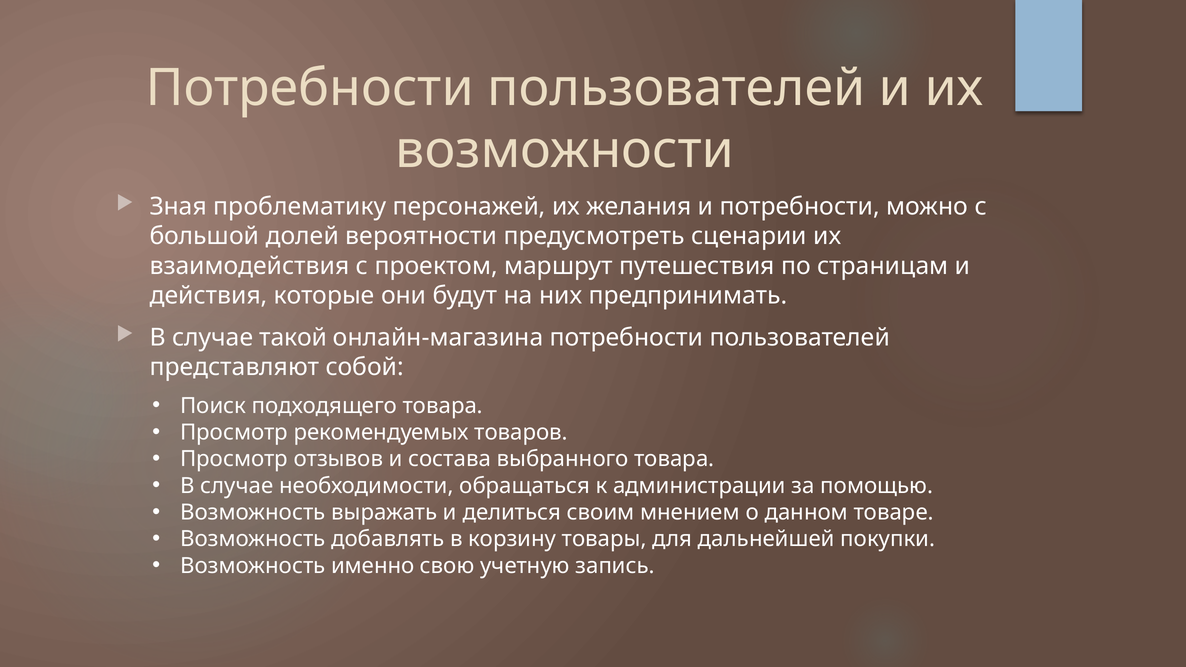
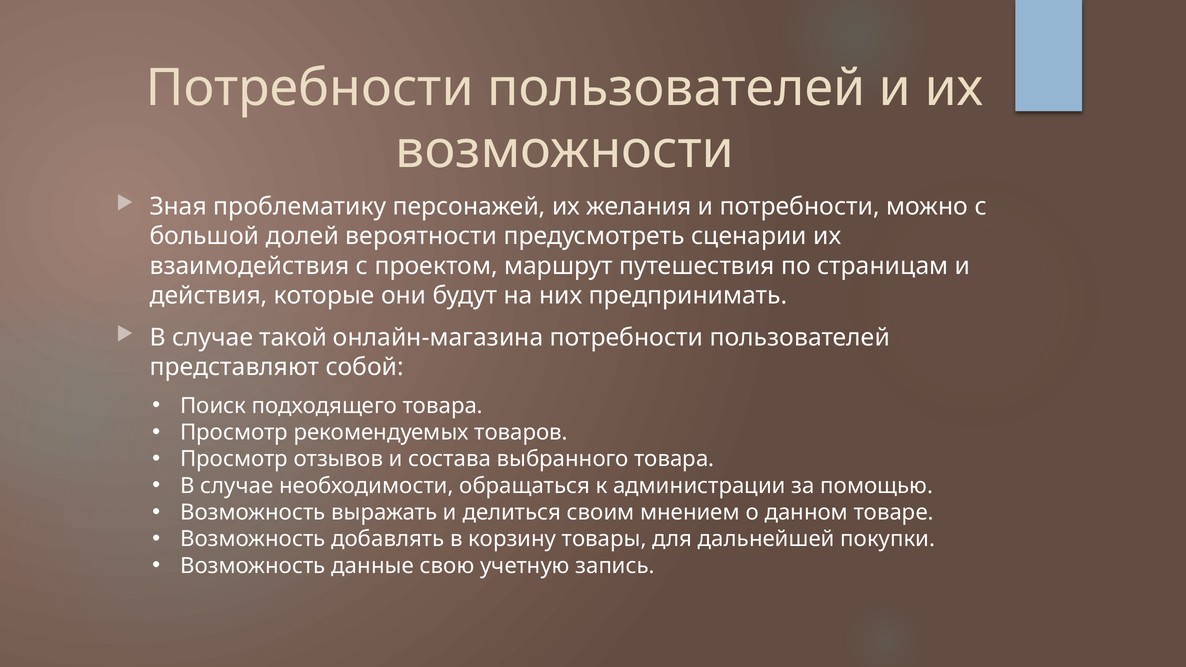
именно: именно -> данные (373, 566)
